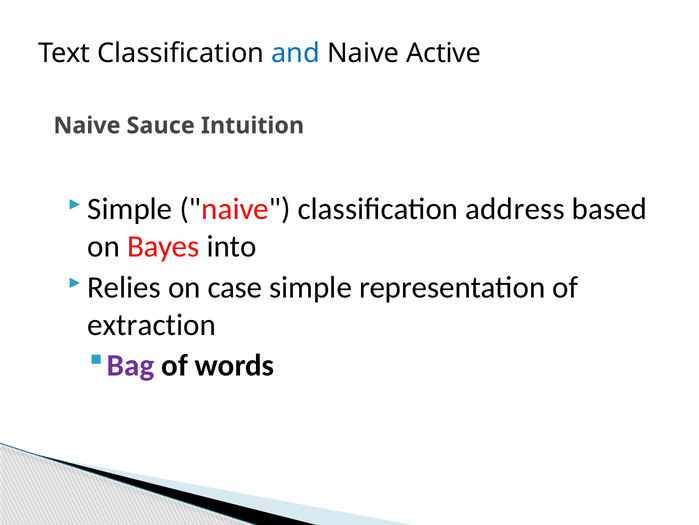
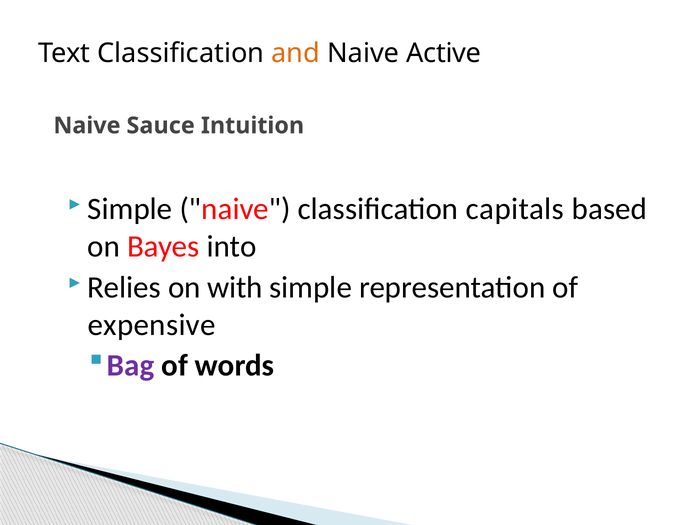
and colour: blue -> orange (296, 53)
address: address -> capitals (515, 209)
case: case -> with (235, 287)
extraction: extraction -> expensive (152, 324)
